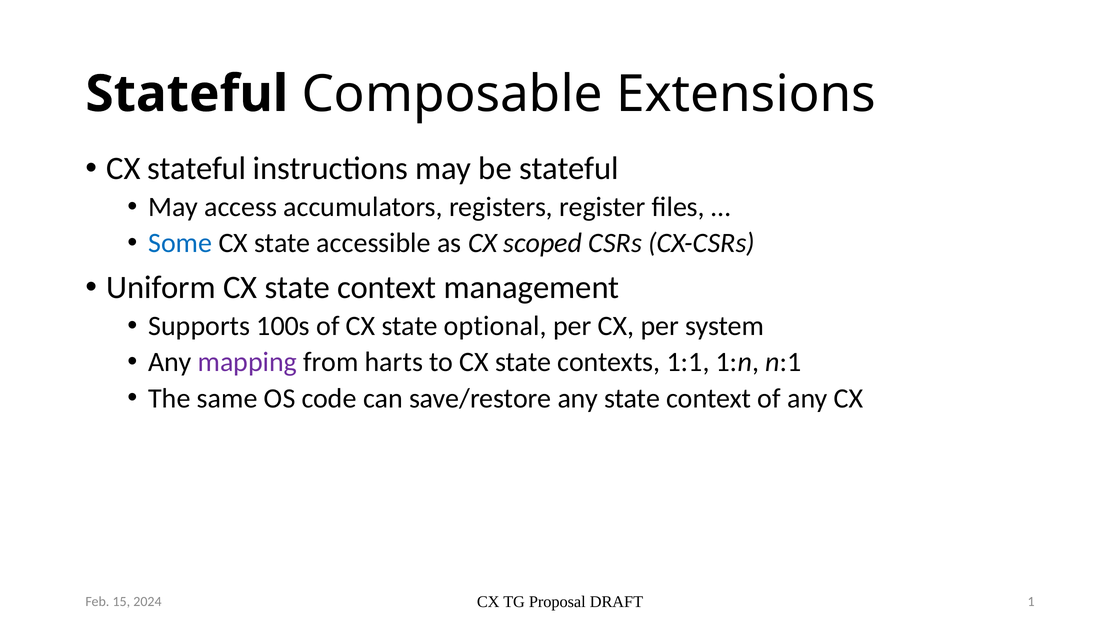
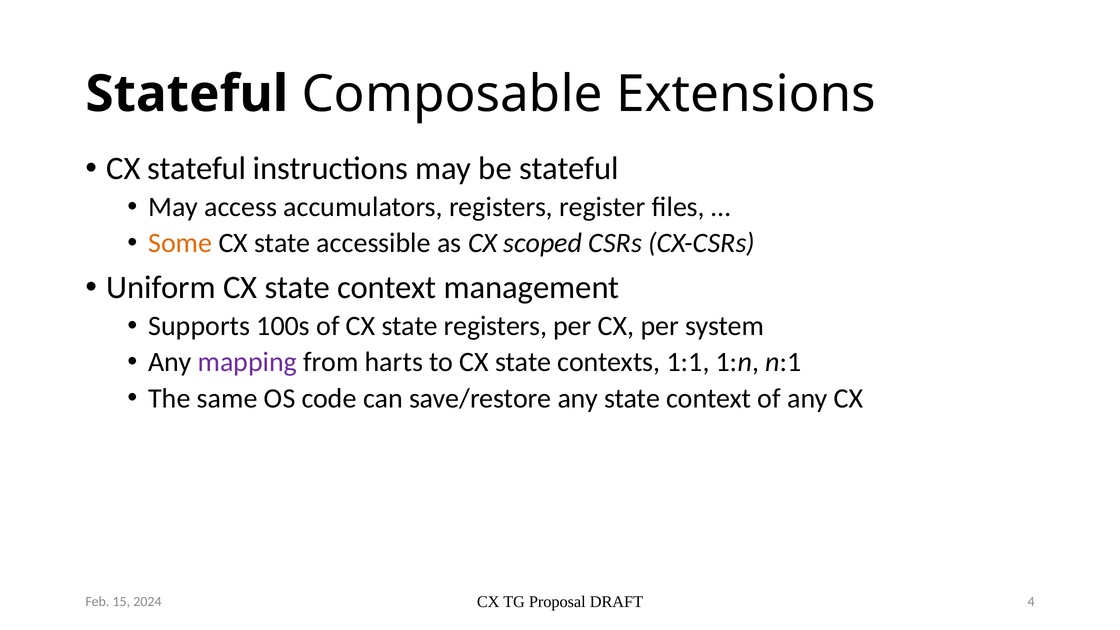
Some colour: blue -> orange (180, 243)
state optional: optional -> registers (495, 326)
1: 1 -> 4 (1031, 602)
